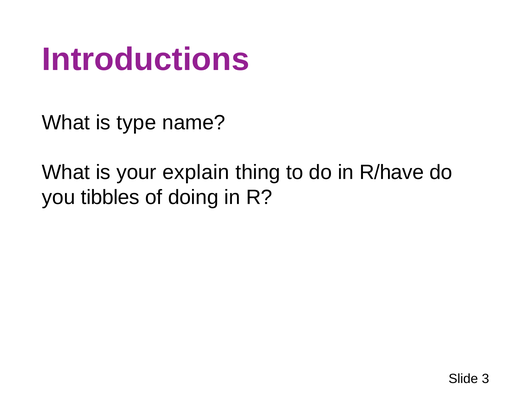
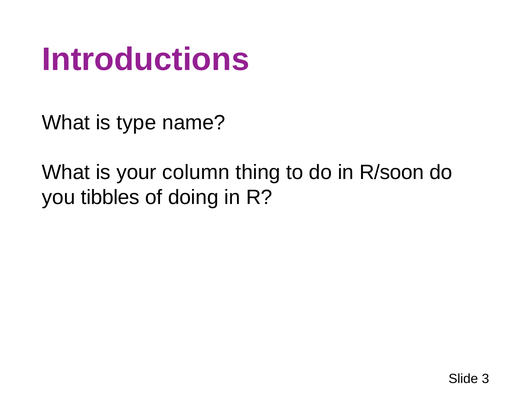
explain: explain -> column (196, 172)
R/have: R/have -> R/soon (392, 172)
